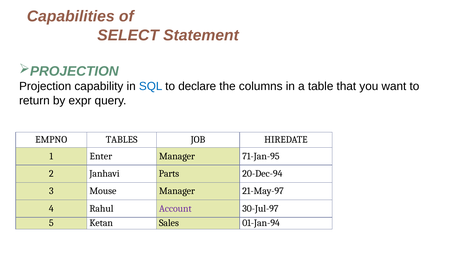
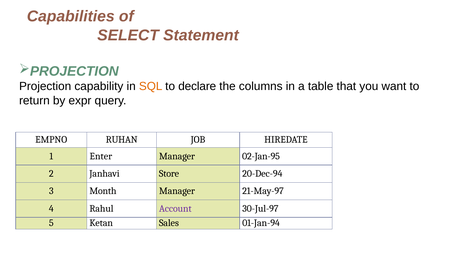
SQL colour: blue -> orange (151, 86)
TABLES: TABLES -> RUHAN (122, 140)
71-Jan-95: 71-Jan-95 -> 02-Jan-95 (261, 156)
Parts: Parts -> Store (169, 174)
Mouse: Mouse -> Month (103, 191)
